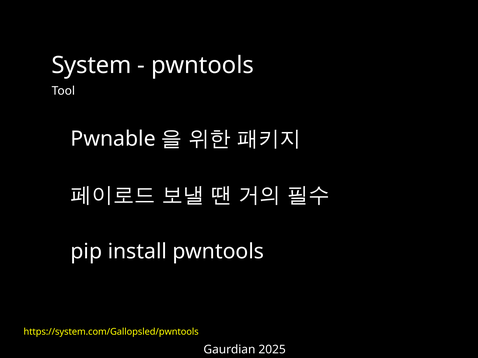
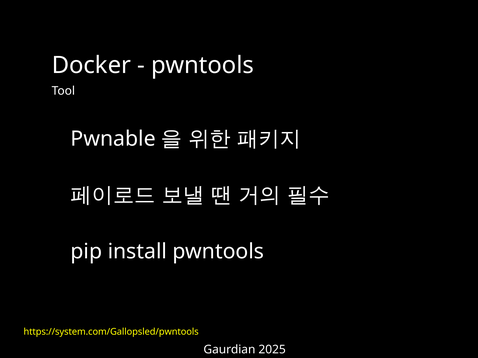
System: System -> Docker (91, 65)
